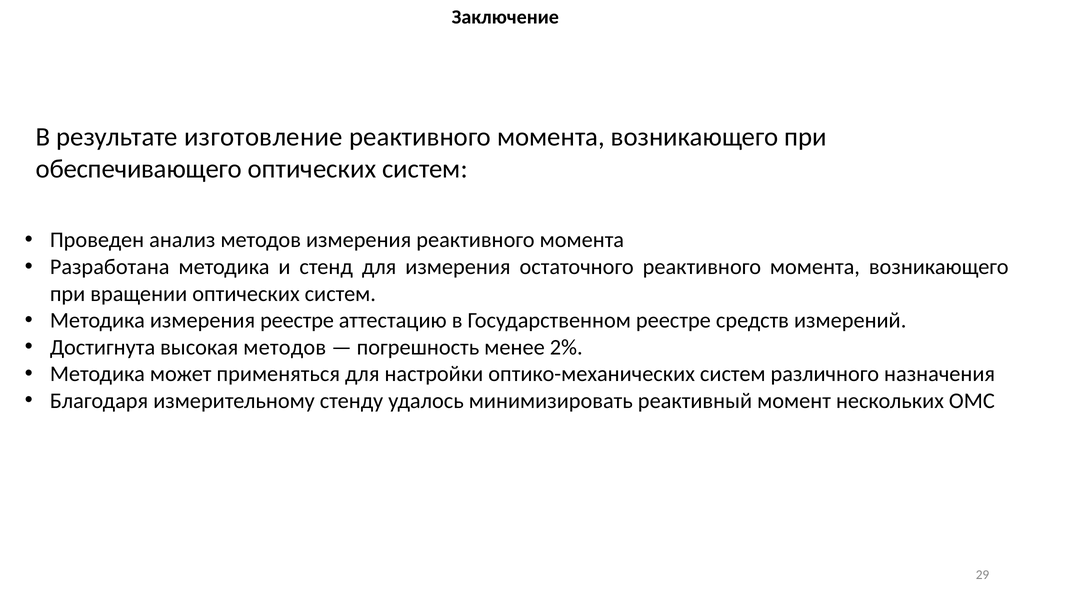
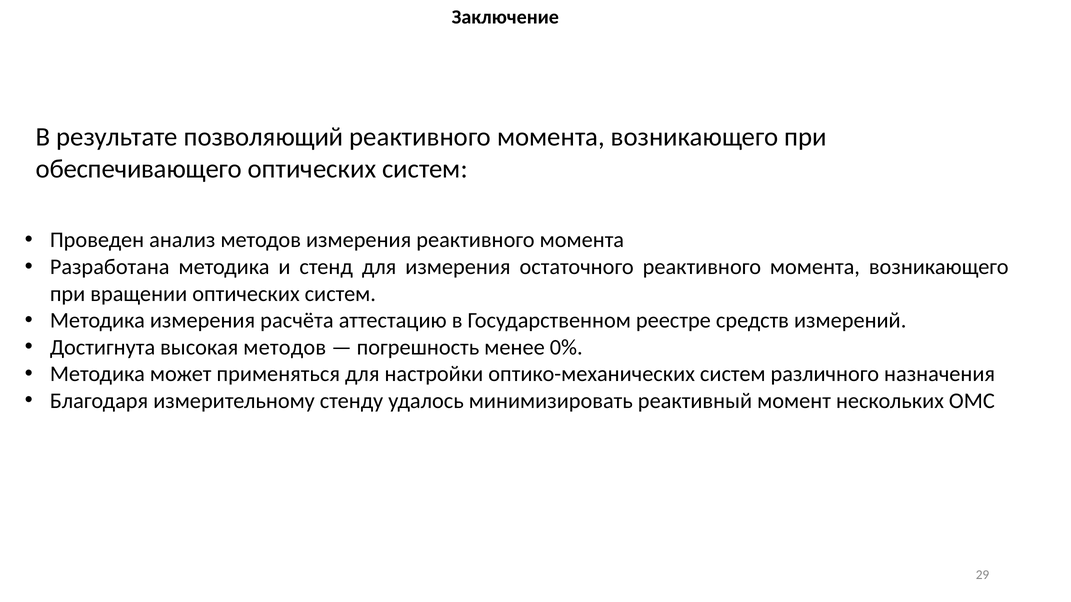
изготовление: изготовление -> позволяющий (264, 137)
измерения реестре: реестре -> расчёта (297, 321)
2%: 2% -> 0% (566, 347)
